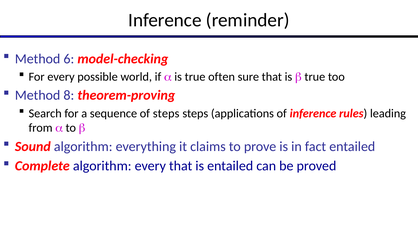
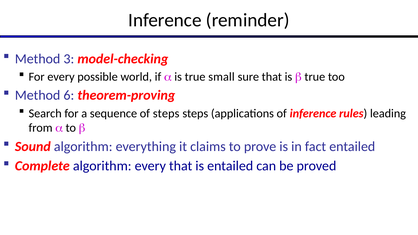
6: 6 -> 3 (69, 59)
often: often -> small (221, 77)
8: 8 -> 6 (69, 95)
